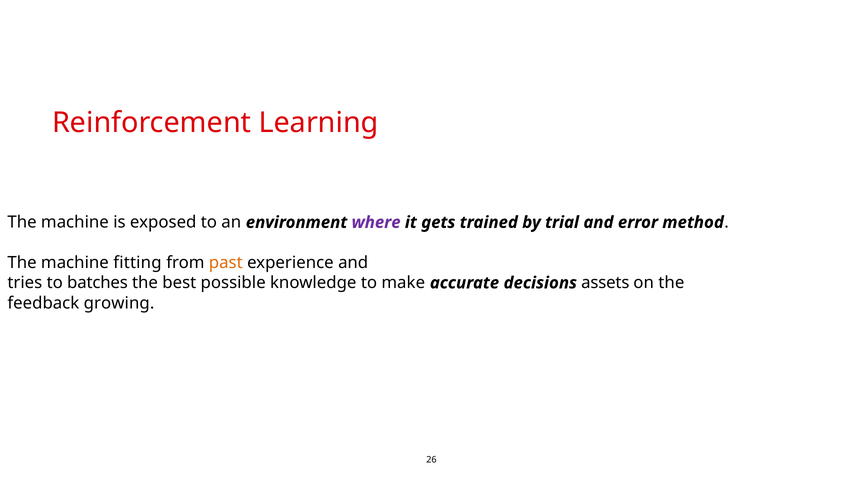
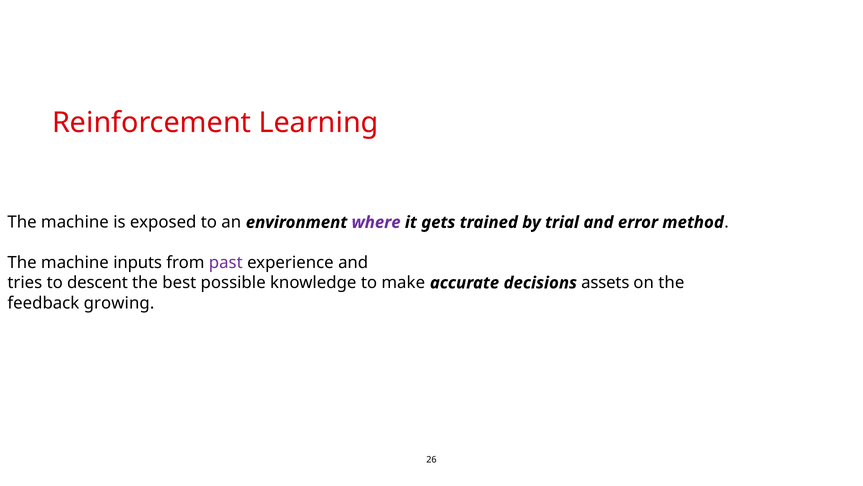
fitting: fitting -> inputs (138, 262)
past colour: orange -> purple (226, 262)
batches: batches -> descent (97, 283)
